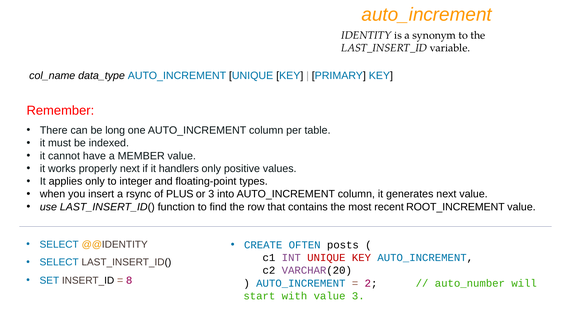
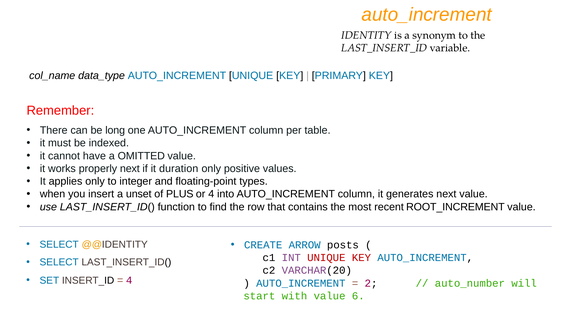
MEMBER: MEMBER -> OMITTED (141, 156)
handlers: handlers -> duration (179, 169)
rsync: rsync -> unset (139, 194)
or 3: 3 -> 4 (211, 194)
OFTEN: OFTEN -> ARROW (305, 245)
8: 8 -> 4 (129, 280)
value 3: 3 -> 6 (358, 296)
